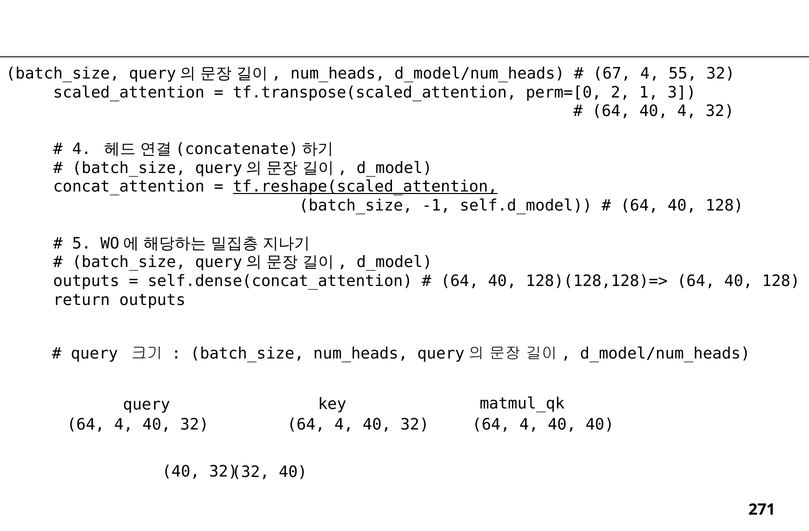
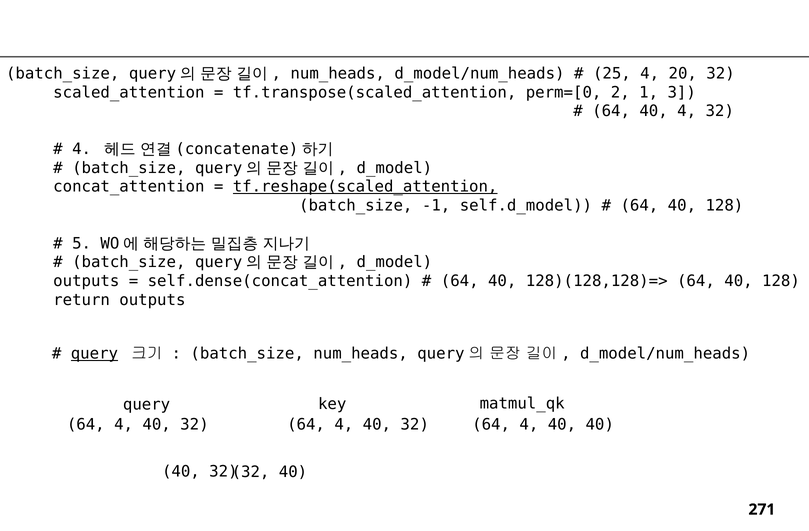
67: 67 -> 25 (612, 74)
55: 55 -> 20 (683, 74)
query underline: none -> present (94, 354)
